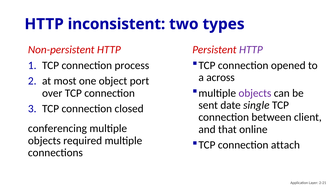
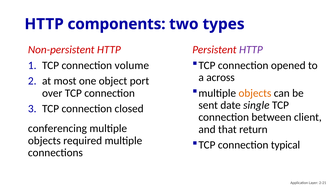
inconsistent: inconsistent -> components (117, 24)
process: process -> volume (132, 65)
objects colour: purple -> orange (255, 93)
online: online -> return (253, 129)
attach: attach -> typical (285, 145)
